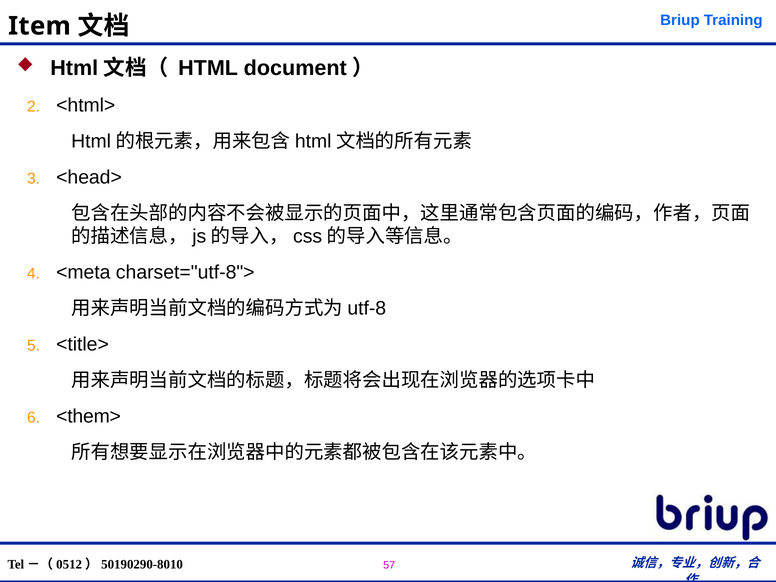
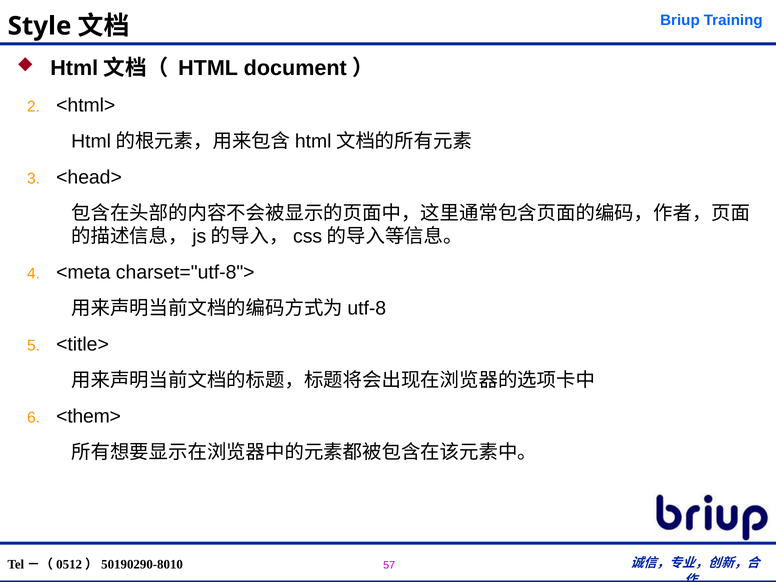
Item: Item -> Style (40, 26)
